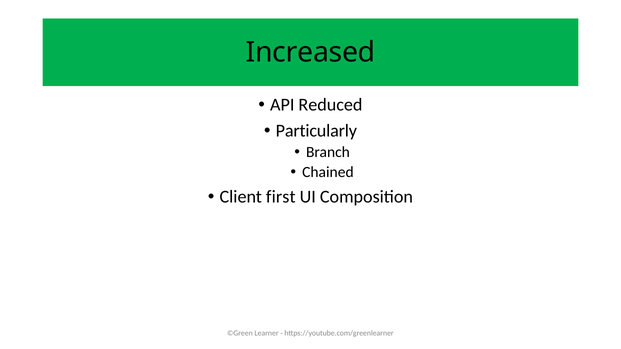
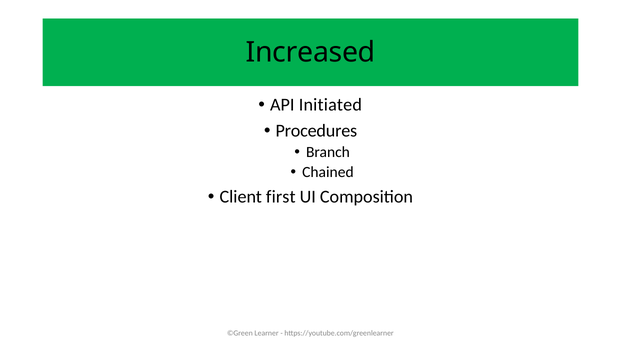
Reduced: Reduced -> Initiated (330, 105)
Particularly: Particularly -> Procedures (316, 131)
